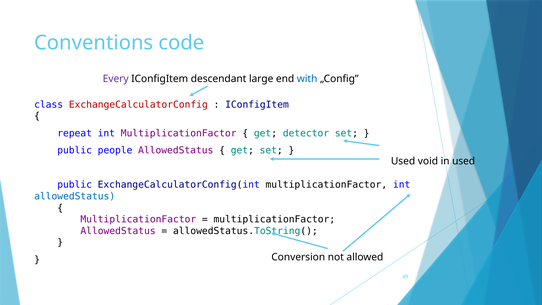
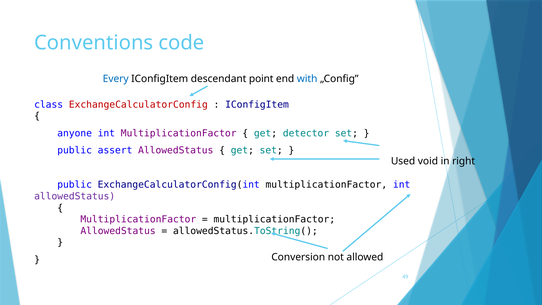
Every colour: purple -> blue (116, 79)
large: large -> point (261, 79)
repeat: repeat -> anyone (75, 133)
people: people -> assert (115, 150)
in used: used -> right (464, 161)
allowedStatus colour: blue -> purple (75, 196)
